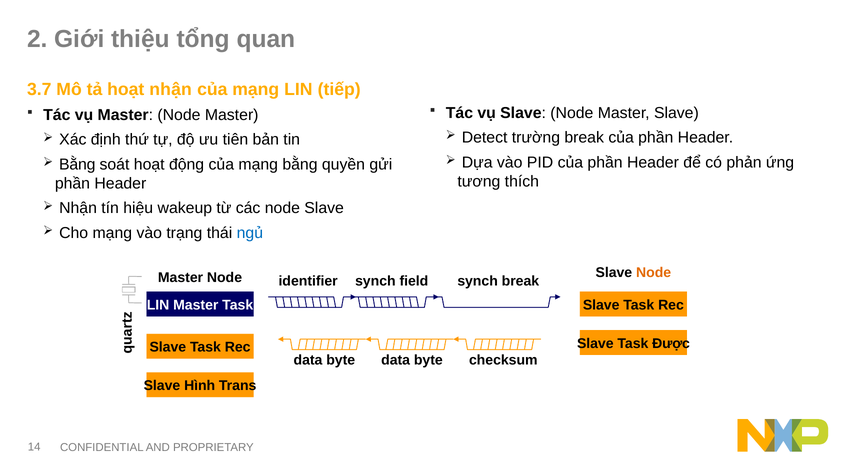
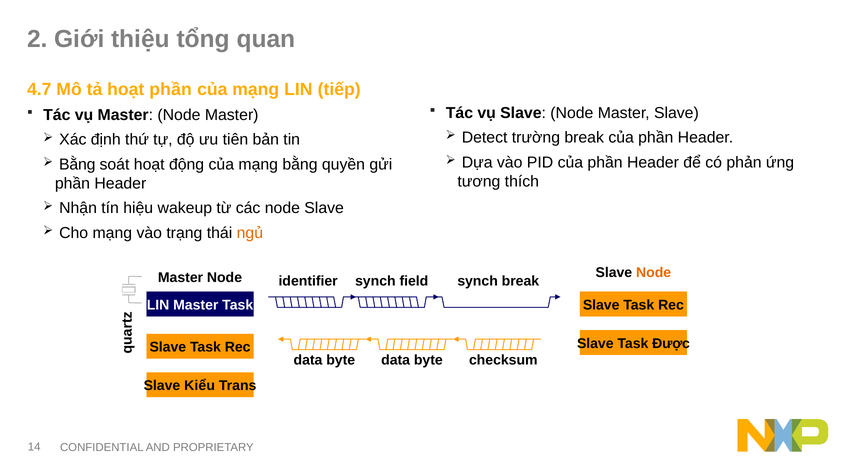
3.7: 3.7 -> 4.7 (39, 89)
hoạt nhận: nhận -> phần (171, 89)
ngủ colour: blue -> orange (250, 233)
Hình: Hình -> Kiểu (200, 386)
